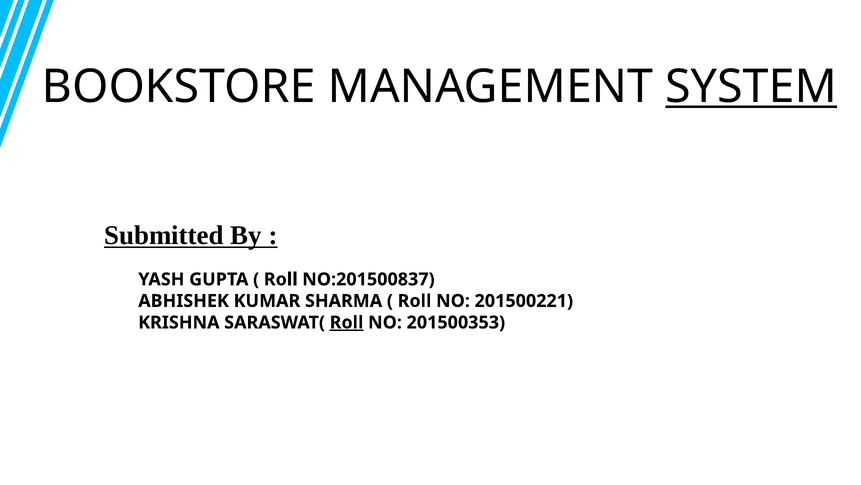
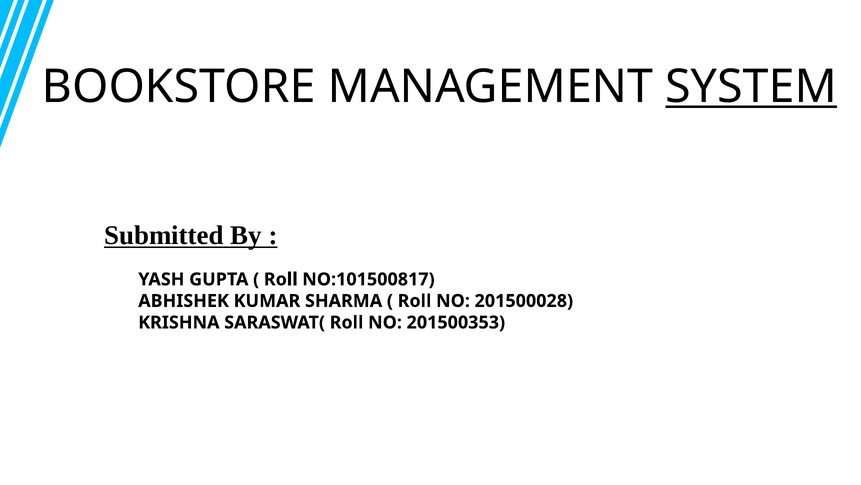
NO:201500837: NO:201500837 -> NO:101500817 (368, 279)
201500221: 201500221 -> 201500028 (524, 301)
Roll underline: present -> none (347, 322)
